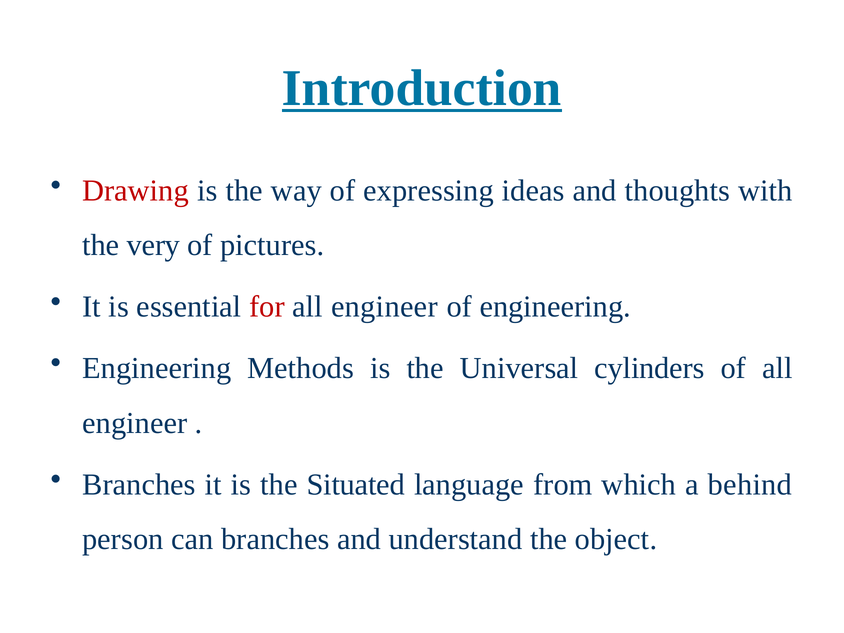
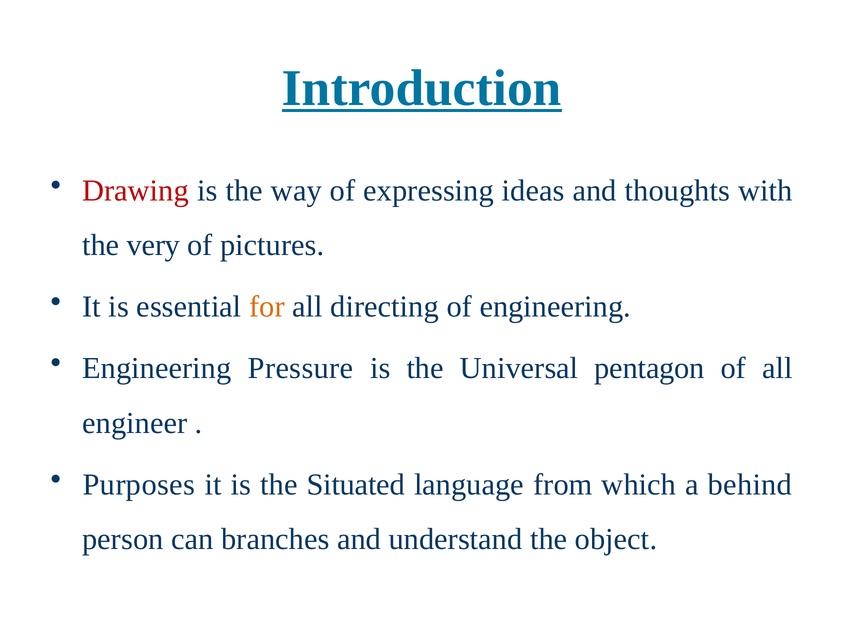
for colour: red -> orange (267, 307)
engineer: engineer -> directing (385, 307)
Methods: Methods -> Pressure (301, 368)
cylinders: cylinders -> pentagon (650, 368)
Branches: Branches -> Purposes (139, 484)
